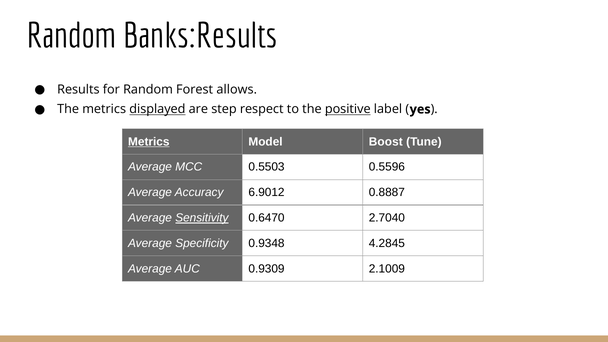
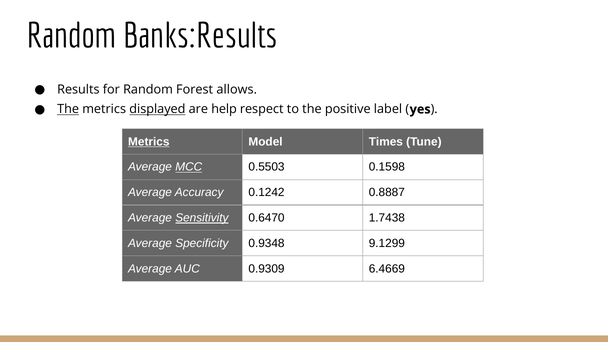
The underline: none -> present (68, 109)
step: step -> help (224, 109)
positive underline: present -> none (348, 109)
Boost: Boost -> Times (386, 142)
MCC underline: none -> present (189, 167)
0.5596: 0.5596 -> 0.1598 (387, 167)
6.9012: 6.9012 -> 0.1242 (267, 192)
2.7040: 2.7040 -> 1.7438 (387, 218)
4.2845: 4.2845 -> 9.1299 (387, 243)
2.1009: 2.1009 -> 6.4669 (387, 269)
